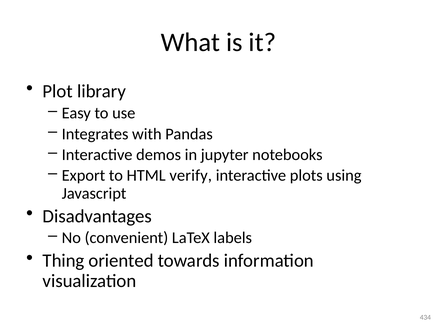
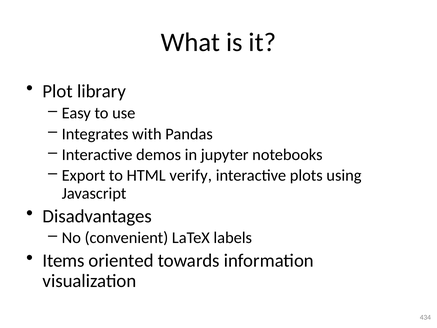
Thing: Thing -> Items (64, 261)
